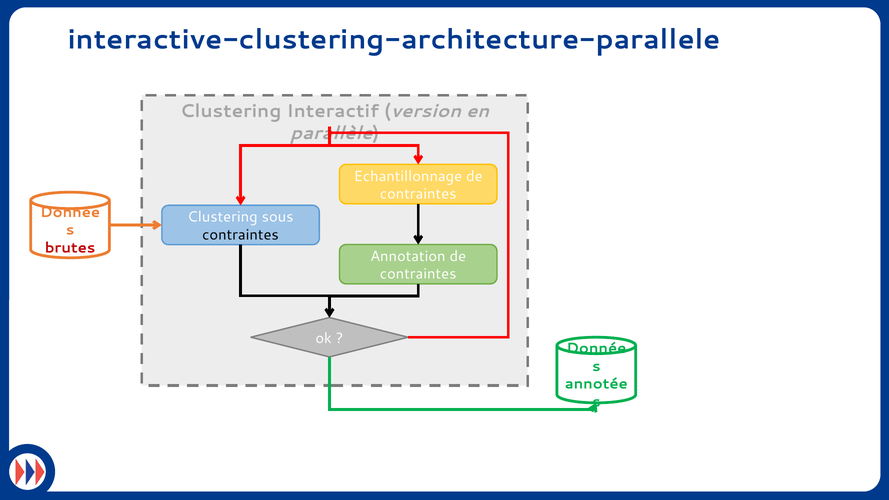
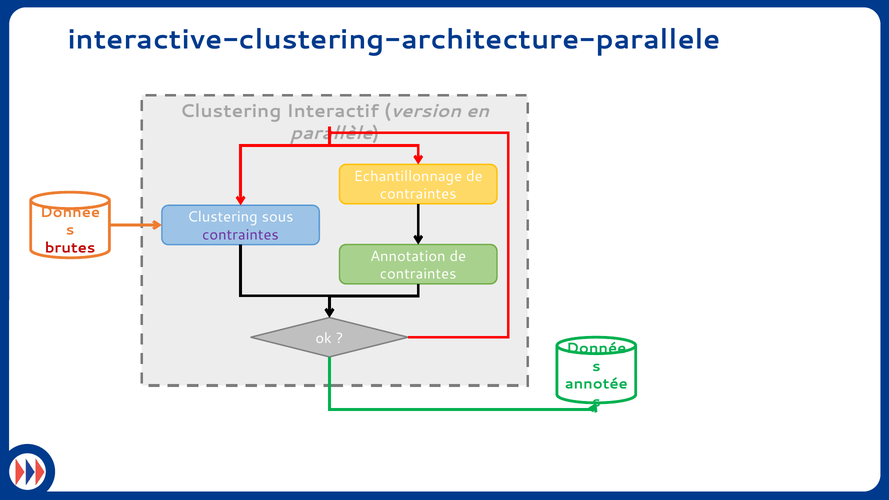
contraintes colour: black -> purple (241, 235)
